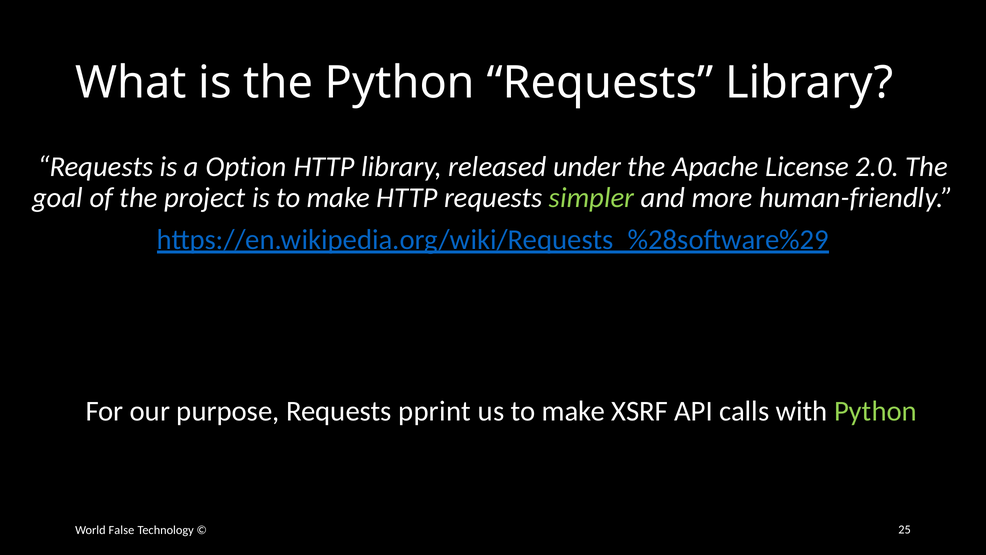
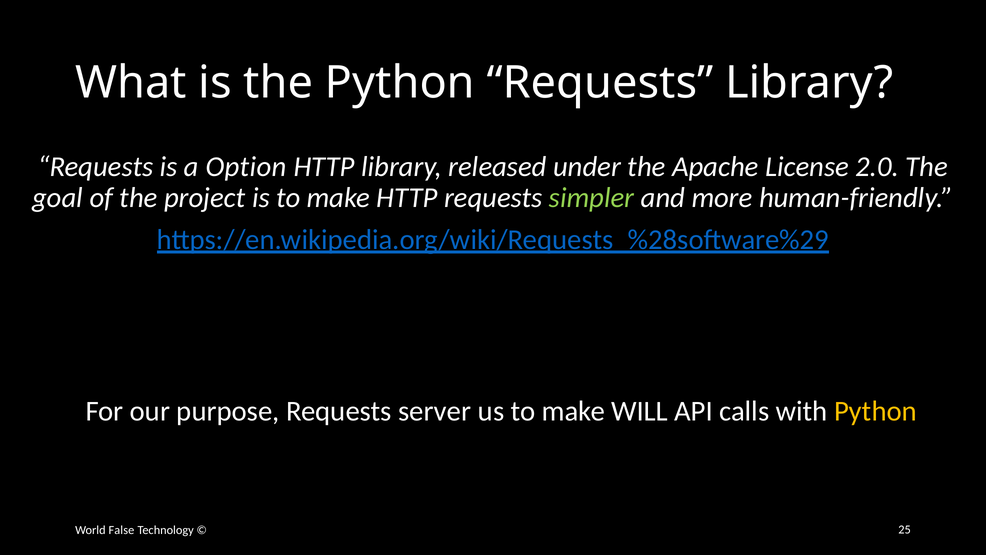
pprint: pprint -> server (435, 411)
XSRF: XSRF -> WILL (640, 411)
Python colour: light green -> yellow (876, 411)
